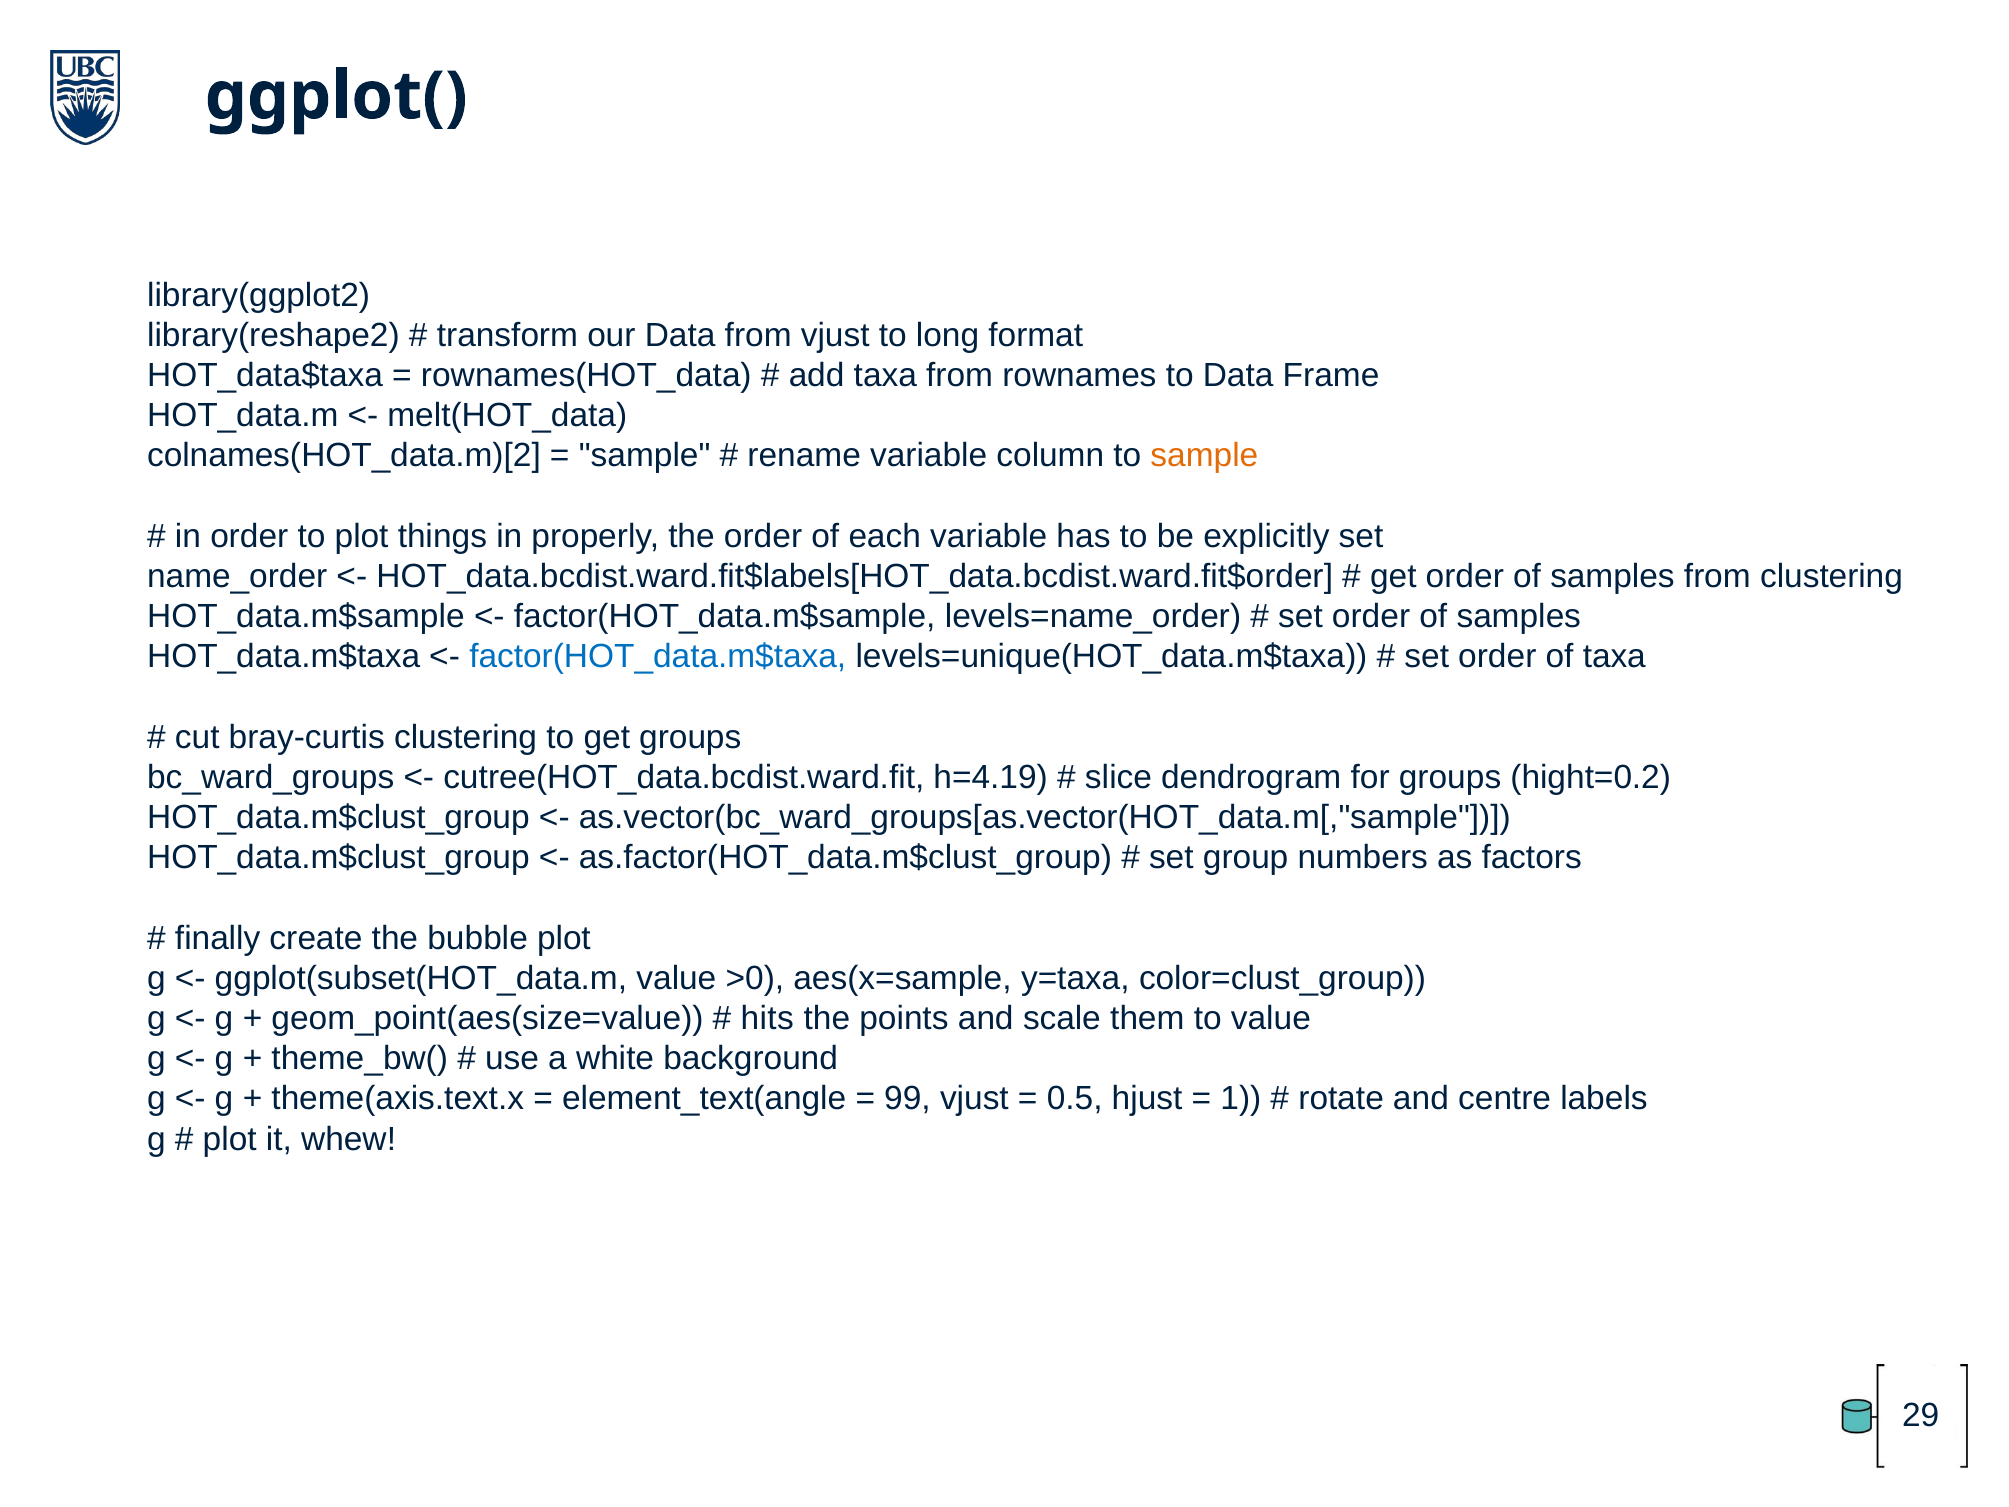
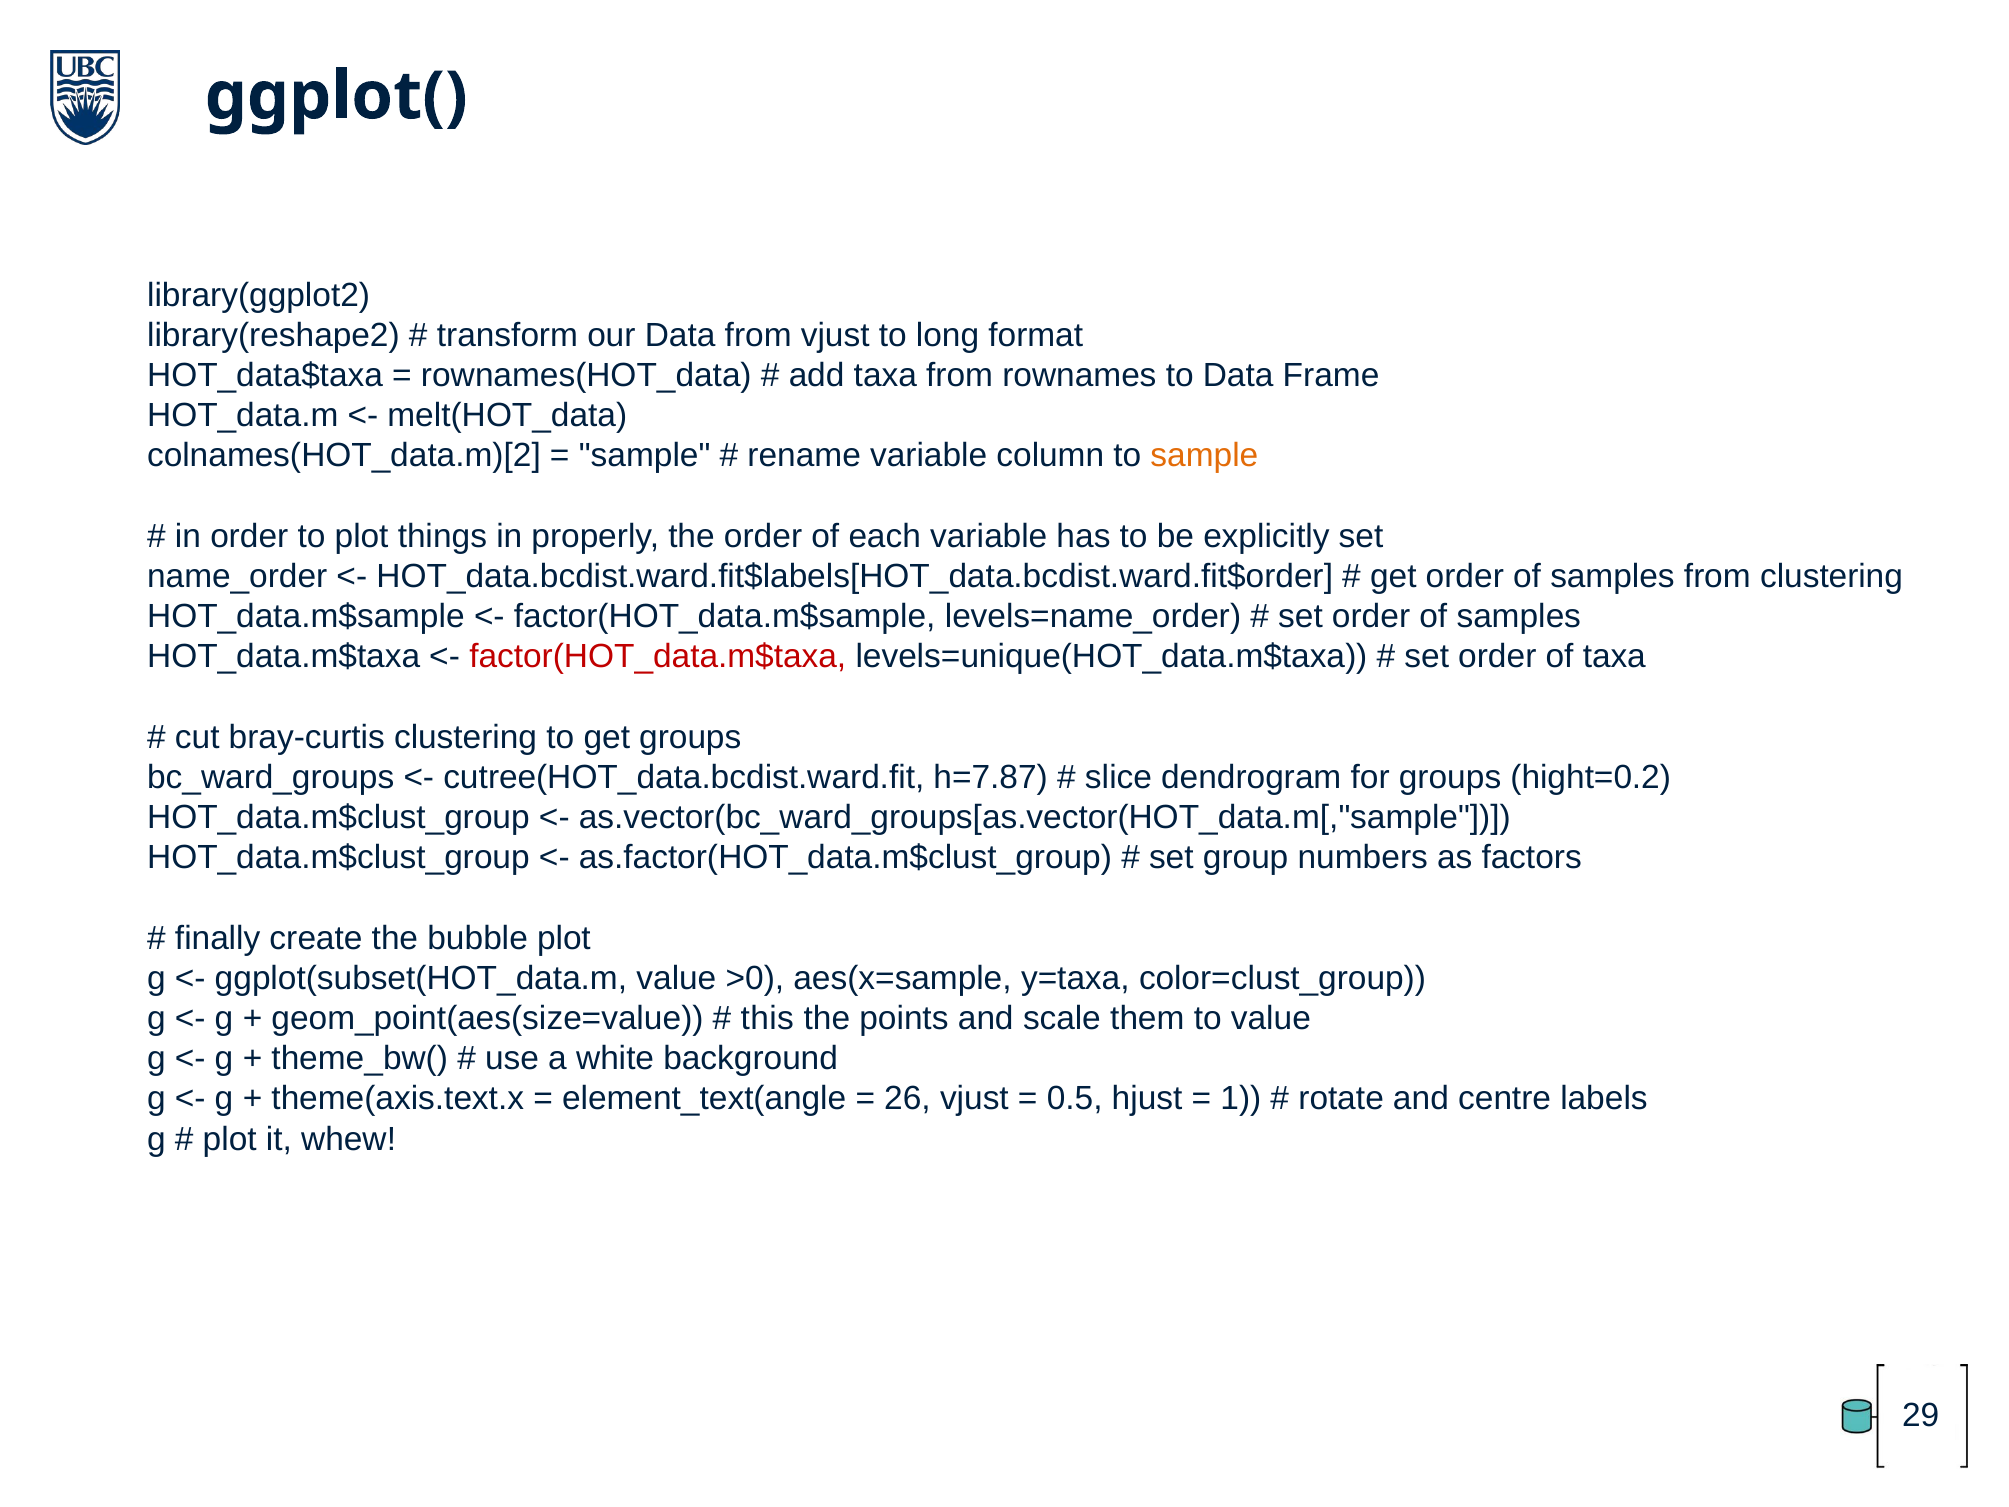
factor(HOT_data.m$taxa colour: blue -> red (658, 657)
h=4.19: h=4.19 -> h=7.87 (991, 777)
hits: hits -> this (767, 1018)
99: 99 -> 26 (907, 1099)
